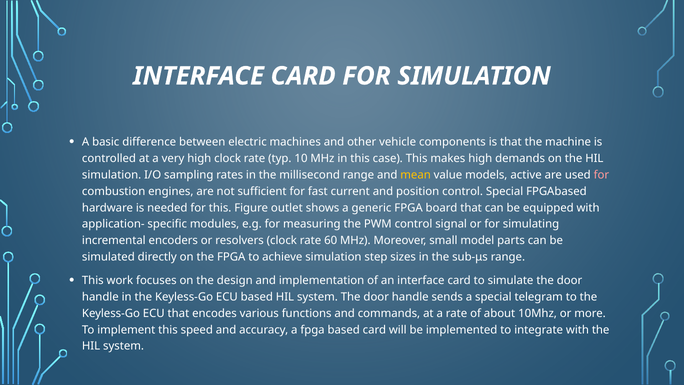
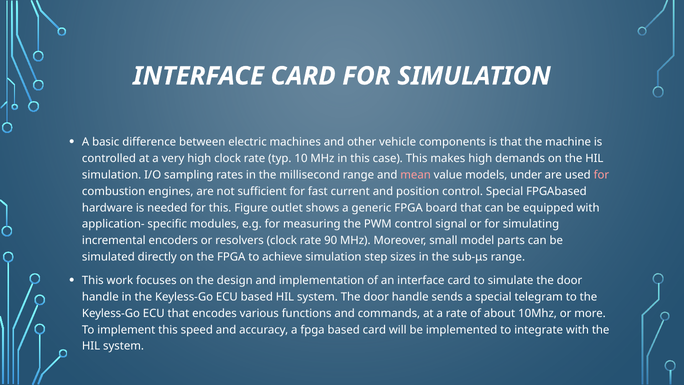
mean colour: yellow -> pink (416, 175)
active: active -> under (526, 175)
60: 60 -> 90 (331, 240)
